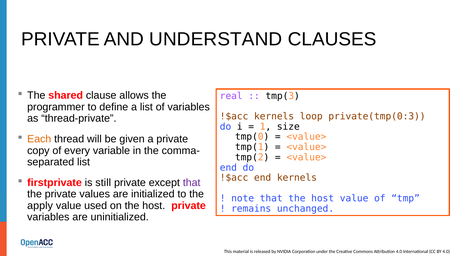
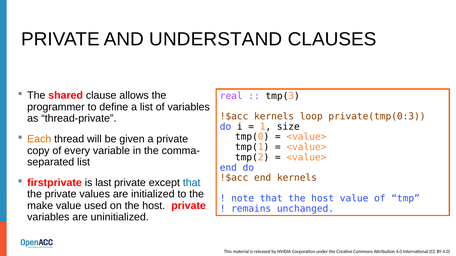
still: still -> last (103, 183)
that colour: purple -> blue (192, 183)
apply: apply -> make (40, 206)
